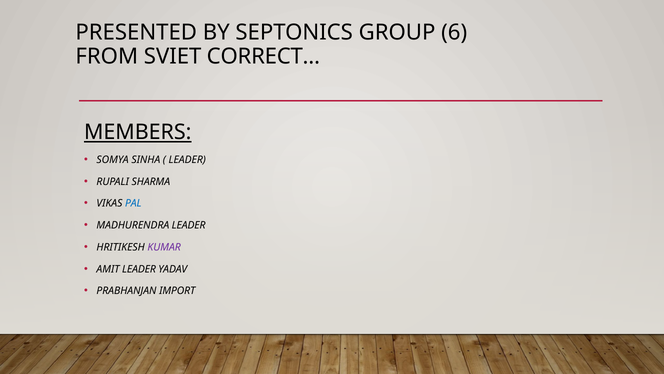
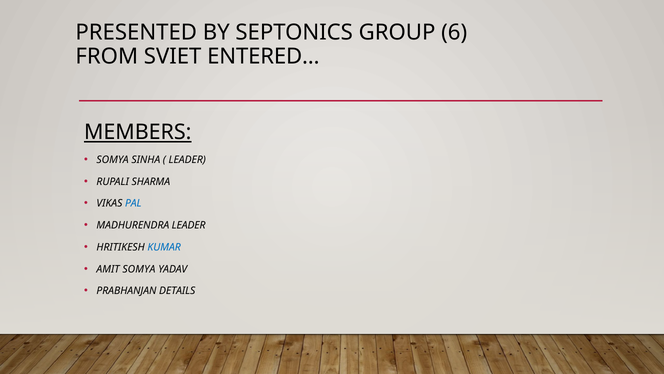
CORRECT…: CORRECT… -> ENTERED… (263, 56)
KUMAR colour: purple -> blue (164, 247)
AMIT LEADER: LEADER -> SOMYA (139, 269)
IMPORT: IMPORT -> DETAILS (177, 291)
